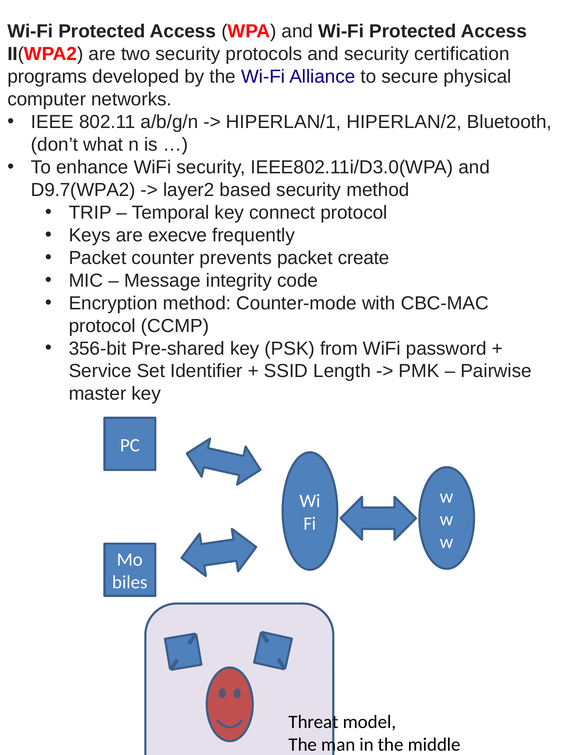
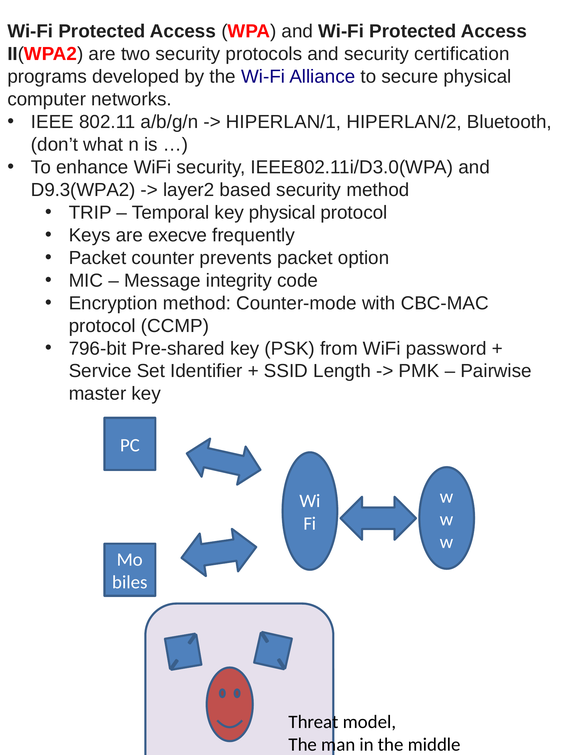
D9.7(WPA2: D9.7(WPA2 -> D9.3(WPA2 (83, 190)
key connect: connect -> physical (282, 212)
create: create -> option (364, 258)
356-bit: 356-bit -> 796-bit (97, 348)
